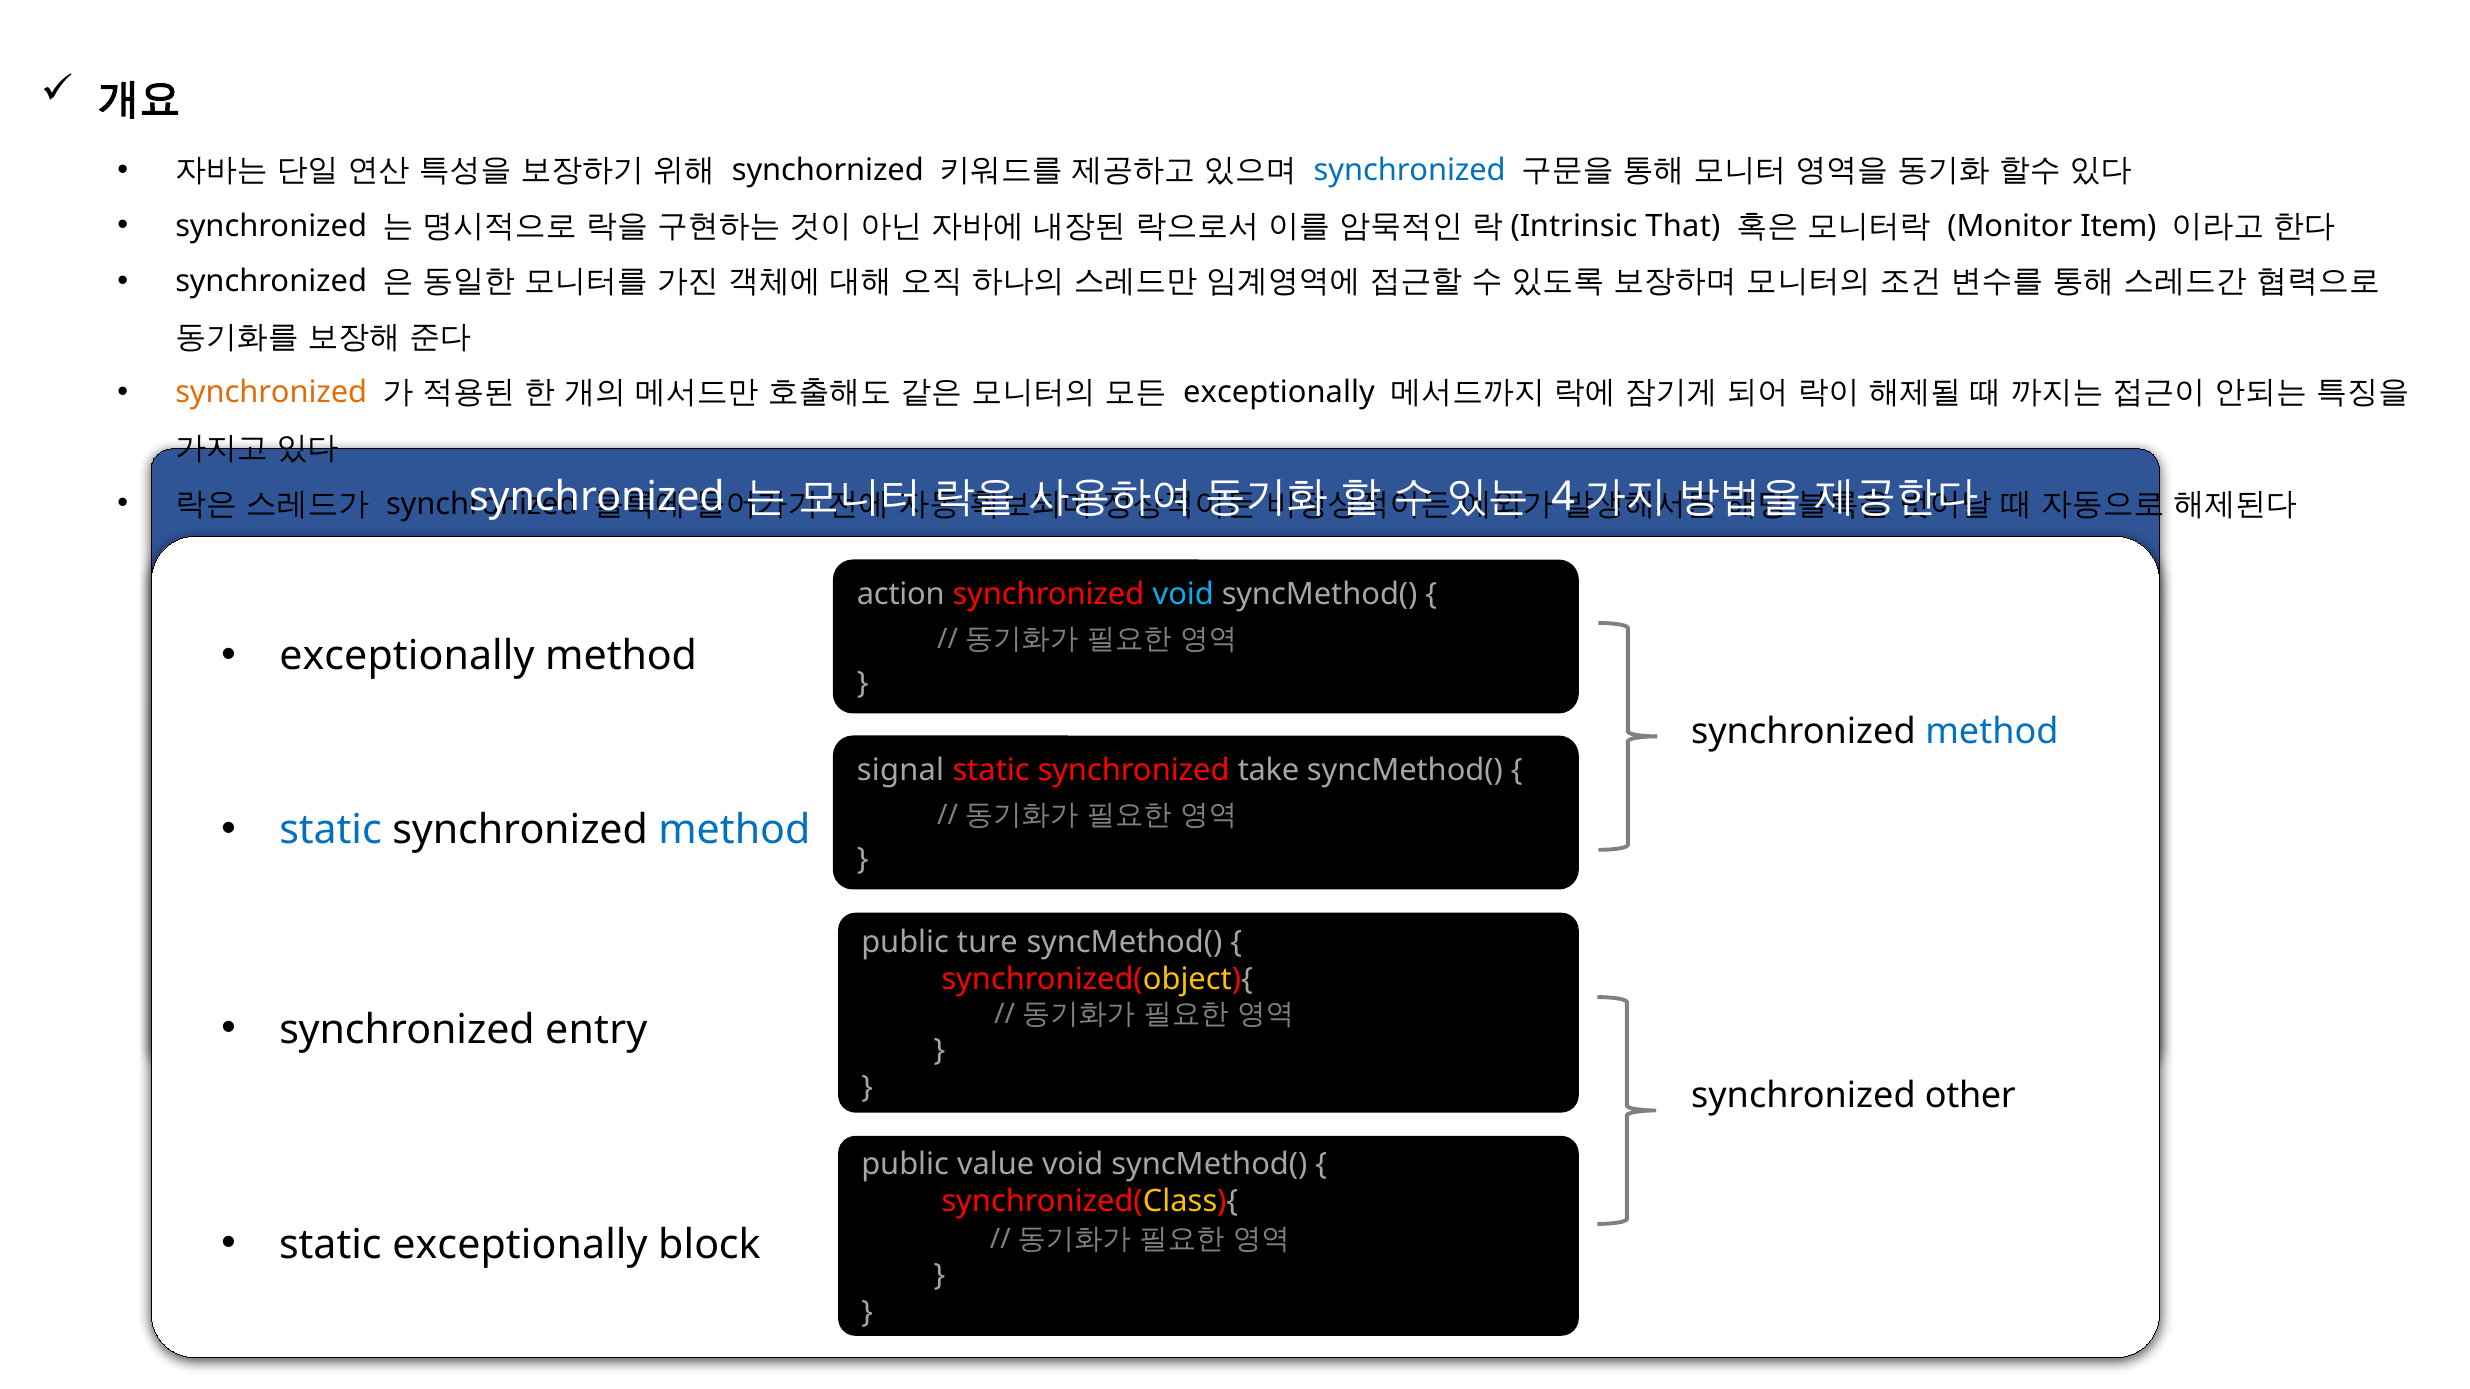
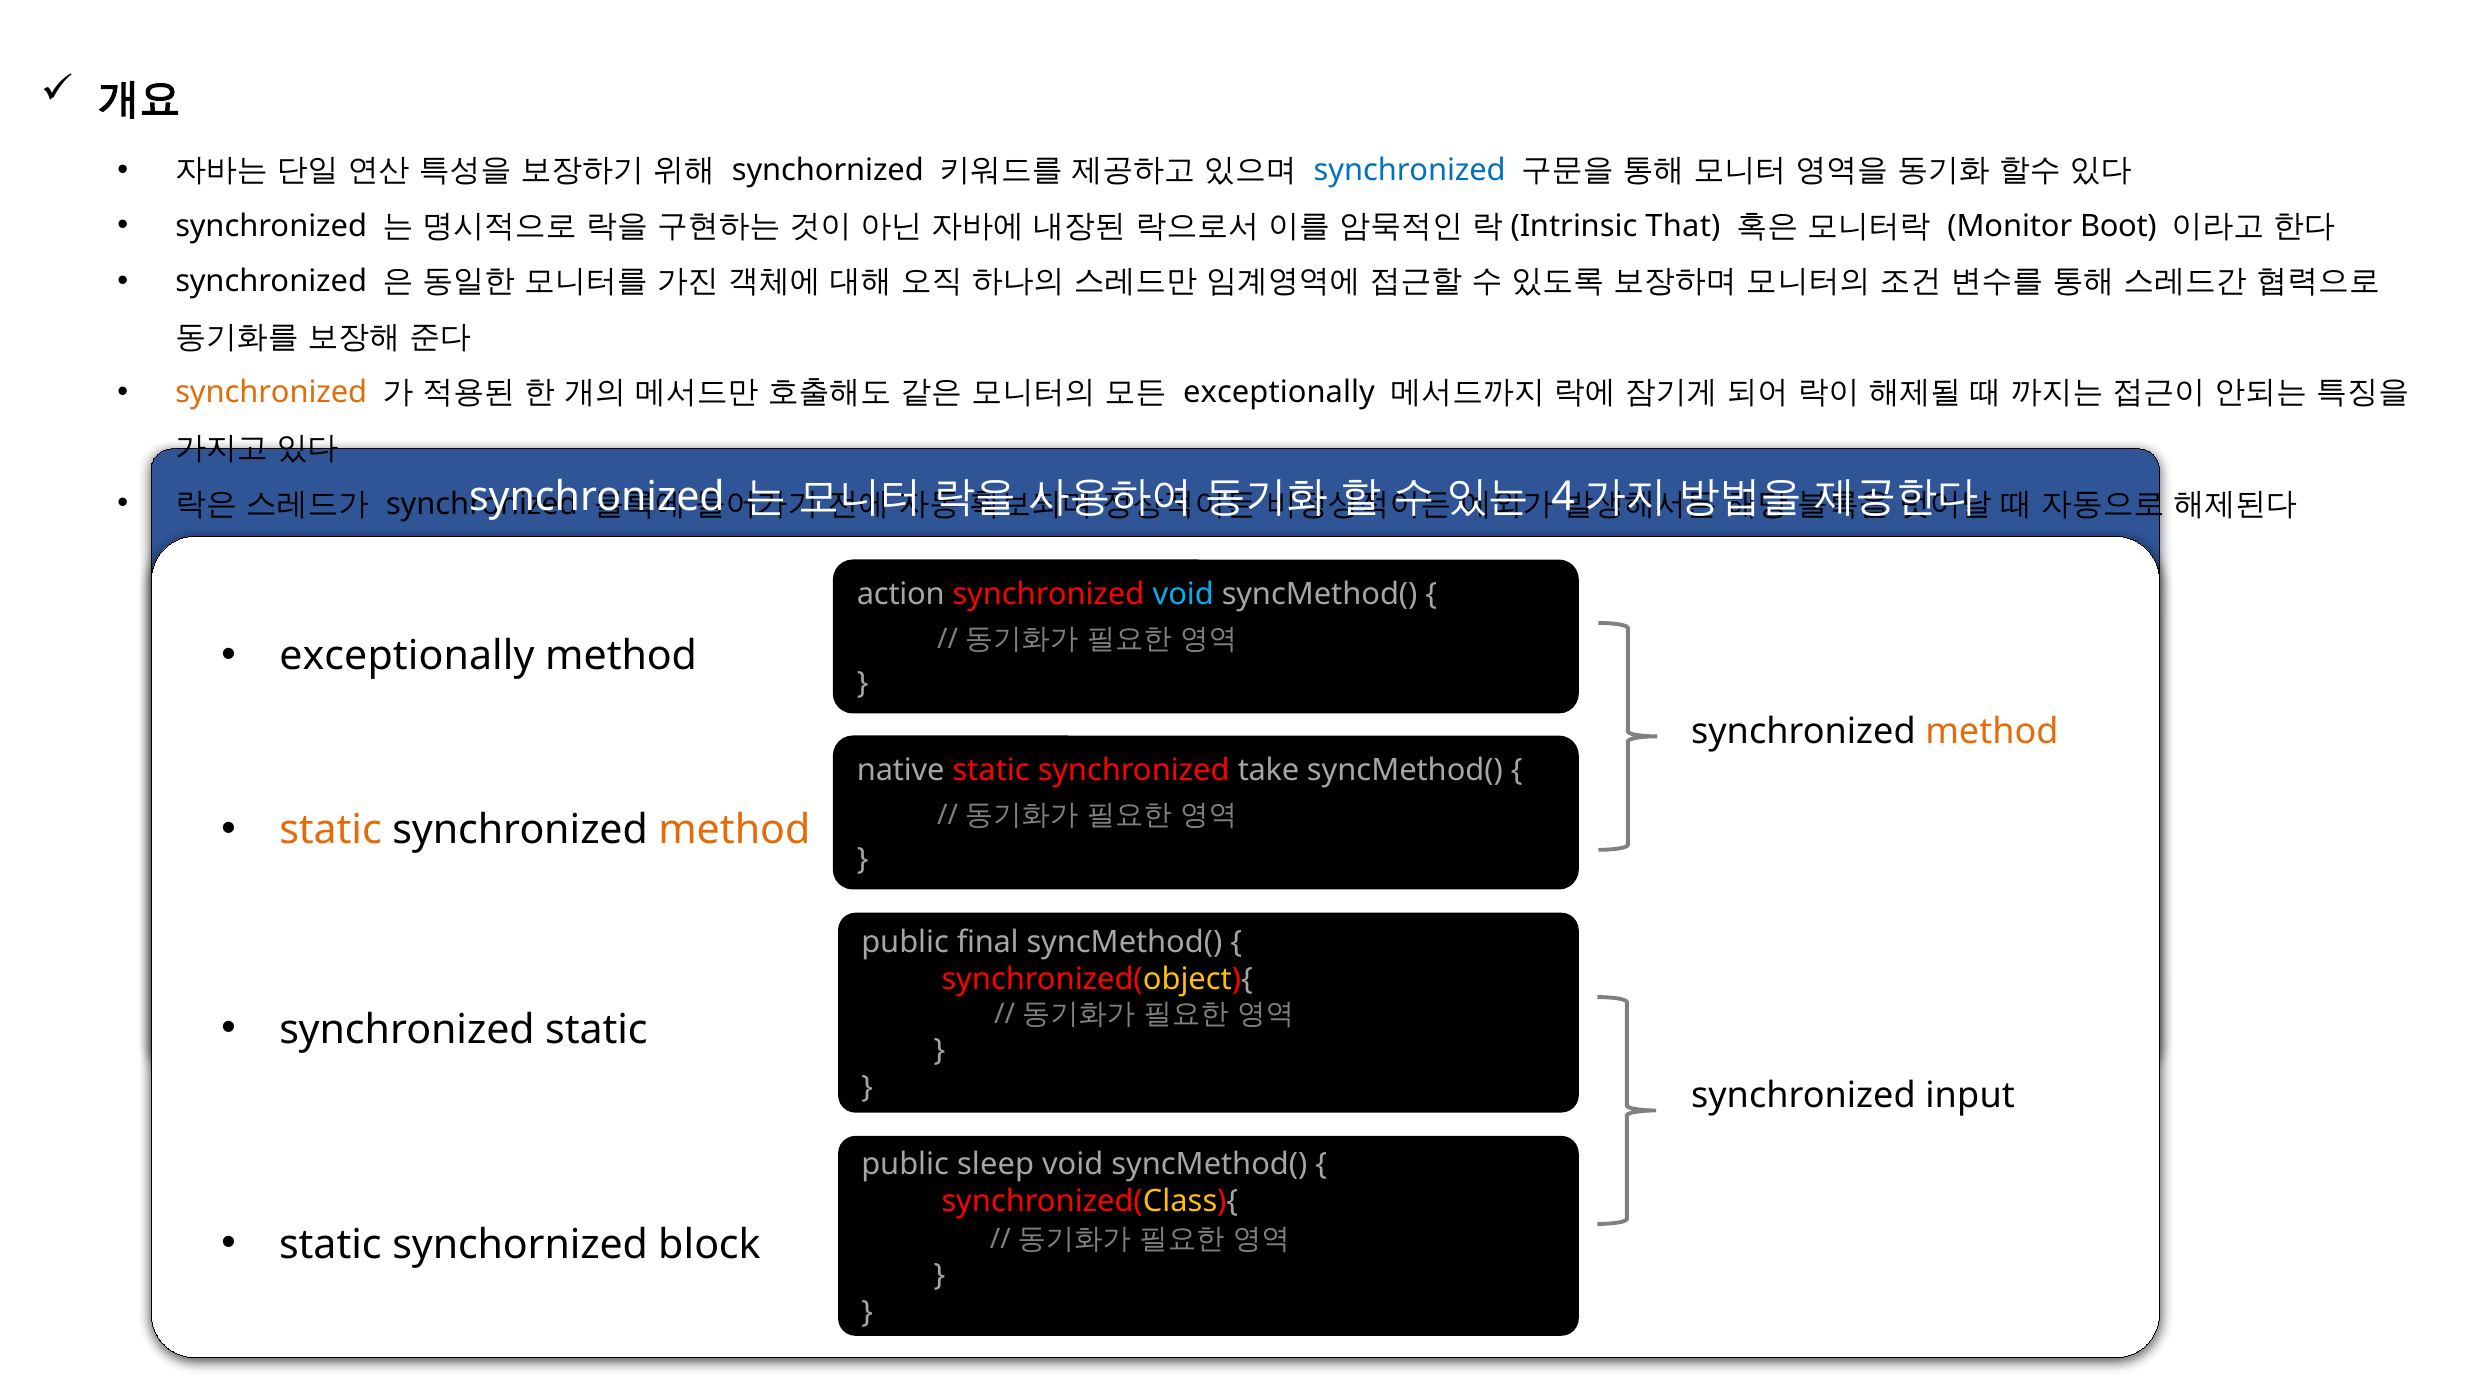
Item: Item -> Boot (2118, 226)
method colour: blue -> orange (1992, 732)
signal: signal -> native (901, 770)
static colour: blue -> orange (331, 830)
method colour: blue -> orange (734, 830)
ture: ture -> final (988, 942)
synchronized entry: entry -> static (596, 1030)
other: other -> input (1970, 1096)
value: value -> sleep (996, 1164)
static exceptionally: exceptionally -> synchornized (520, 1245)
